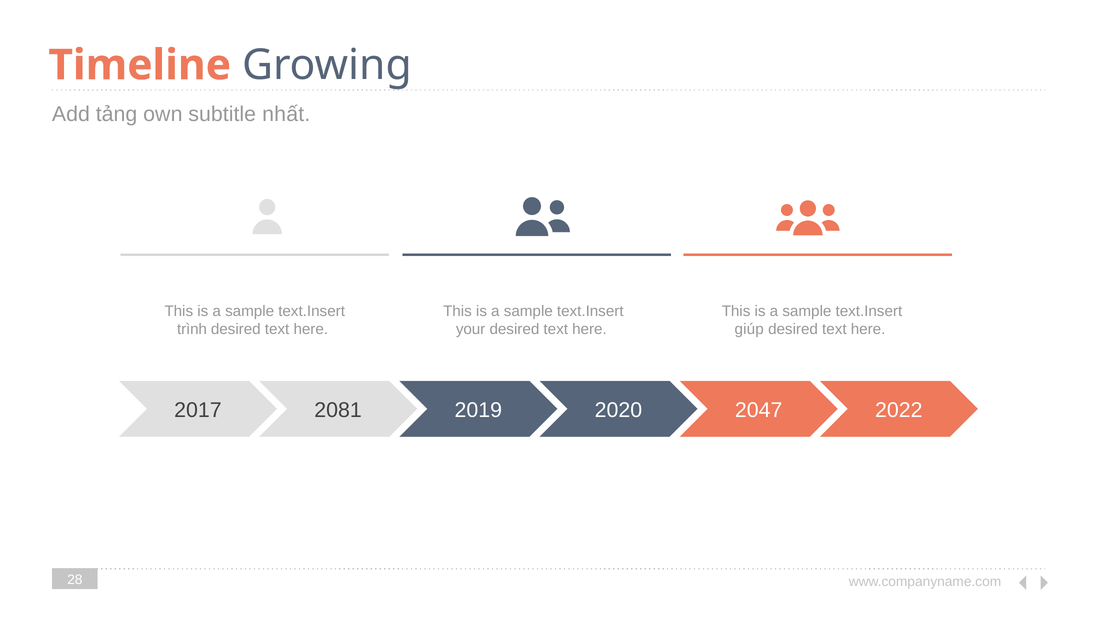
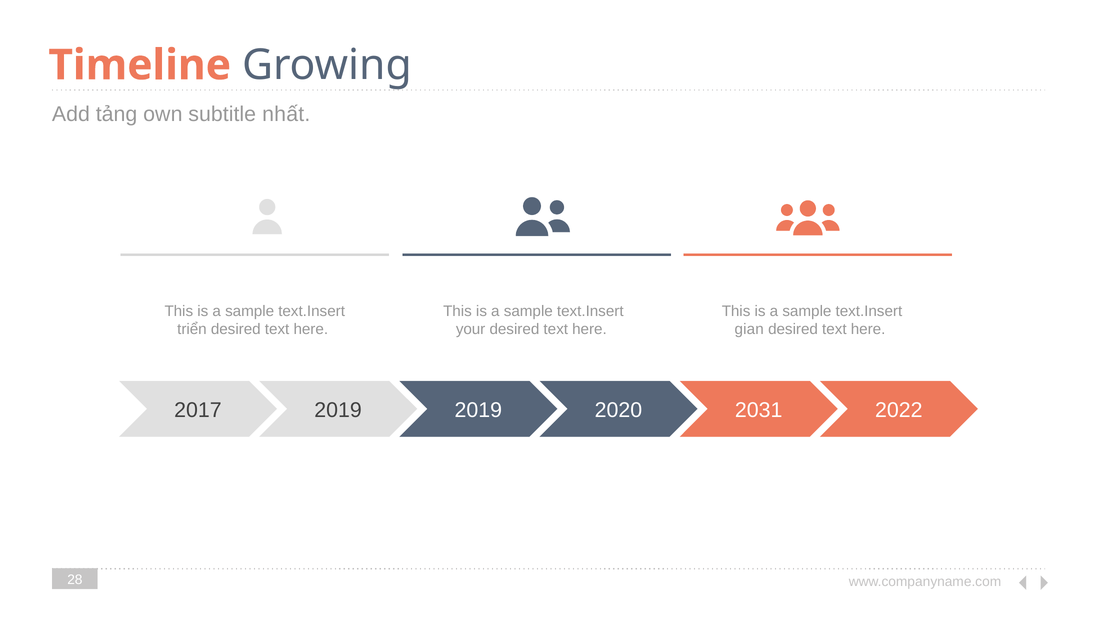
trình: trình -> triển (192, 329)
giúp: giúp -> gian (749, 329)
2017 2081: 2081 -> 2019 (338, 410)
2047: 2047 -> 2031 (759, 410)
